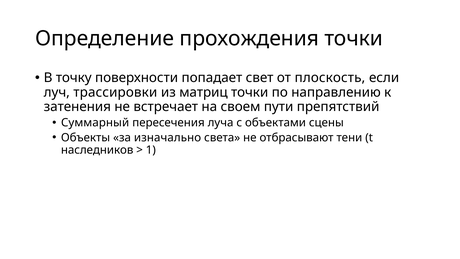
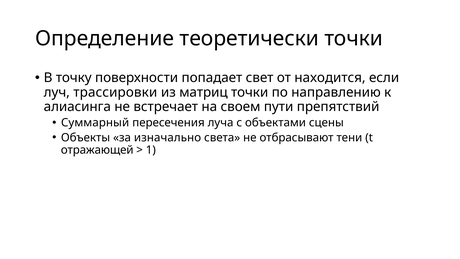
прохождения: прохождения -> теоретически (249, 39)
плоскость: плоскость -> находится (330, 78)
затенения: затенения -> алиасинга (77, 107)
наследников: наследников -> отражающей (97, 150)
